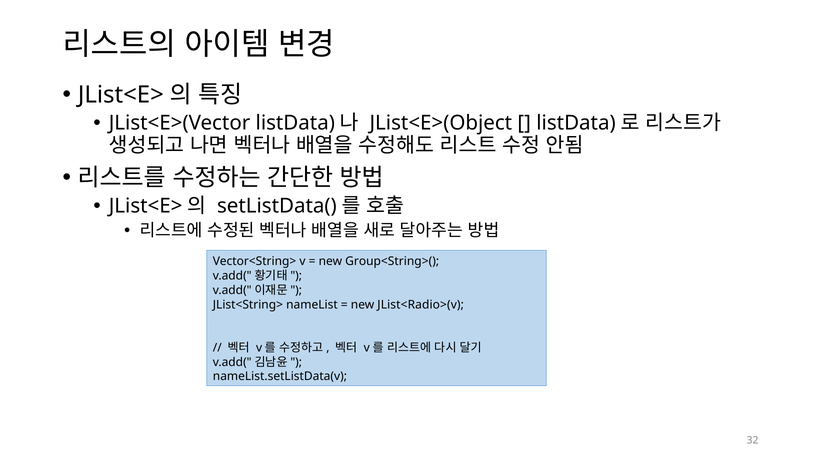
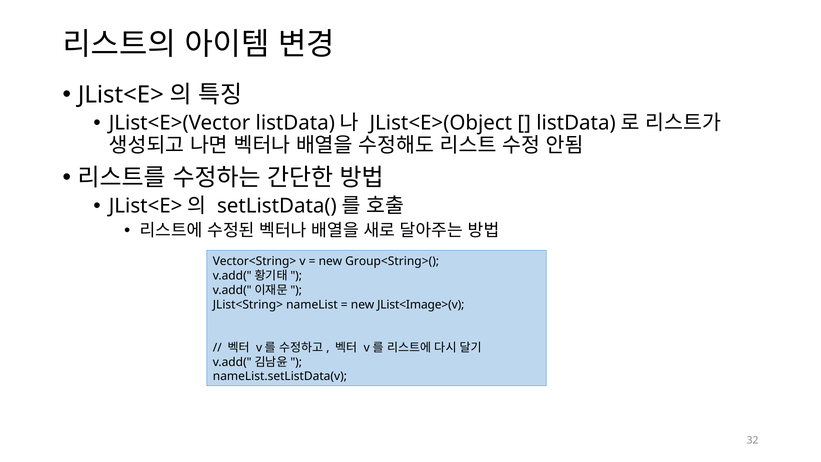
JList<Radio>(v: JList<Radio>(v -> JList<Image>(v (421, 304)
